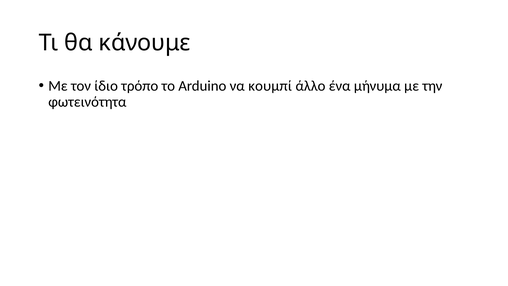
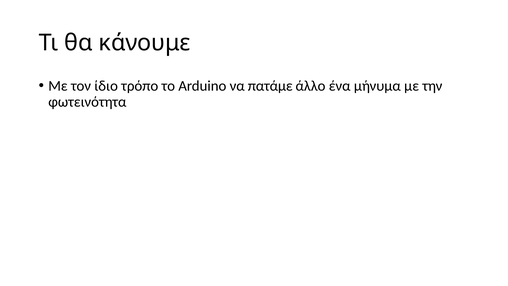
κουμπί: κουμπί -> πατάμε (270, 86)
